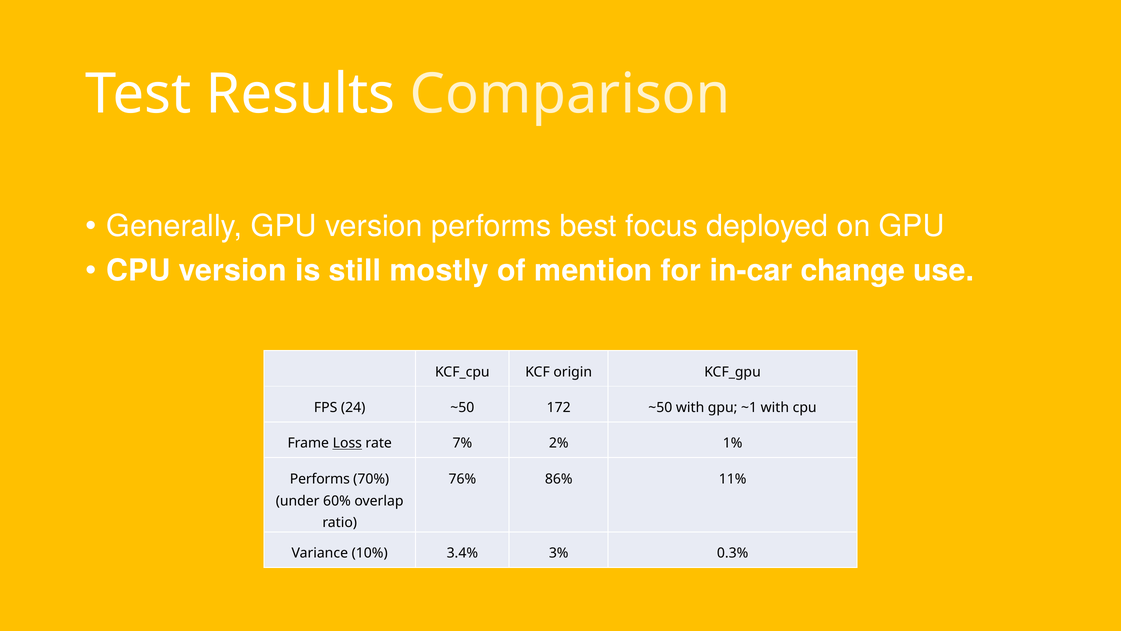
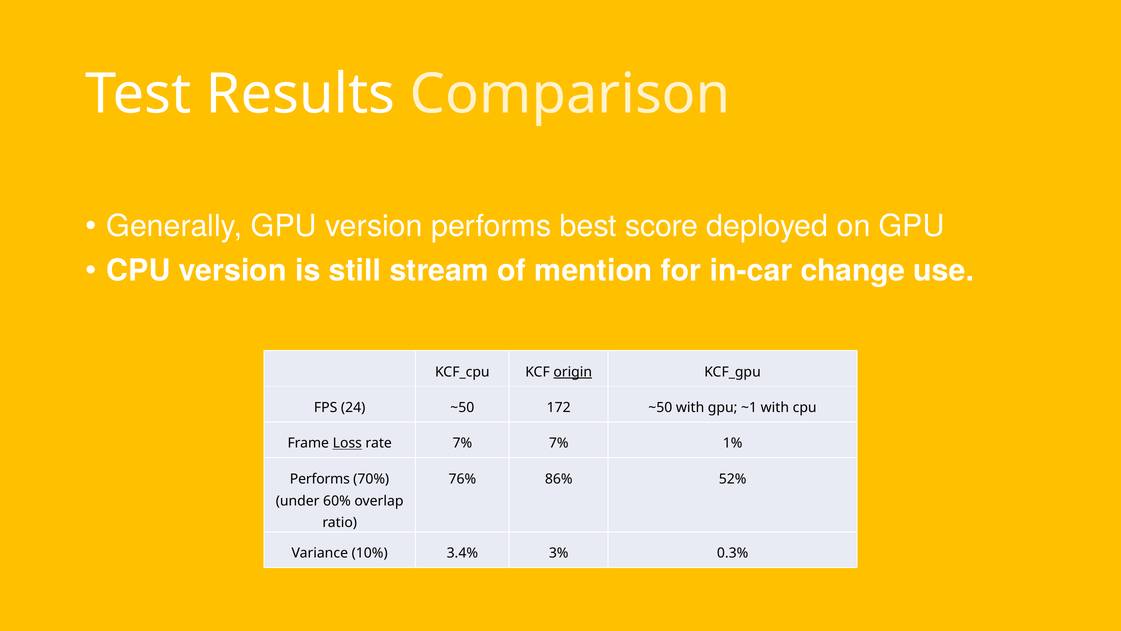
focus: focus -> score (662, 226)
mostly: mostly -> stream (439, 271)
origin underline: none -> present (573, 372)
7% 2%: 2% -> 7% (559, 443)
11%: 11% -> 52% (733, 479)
